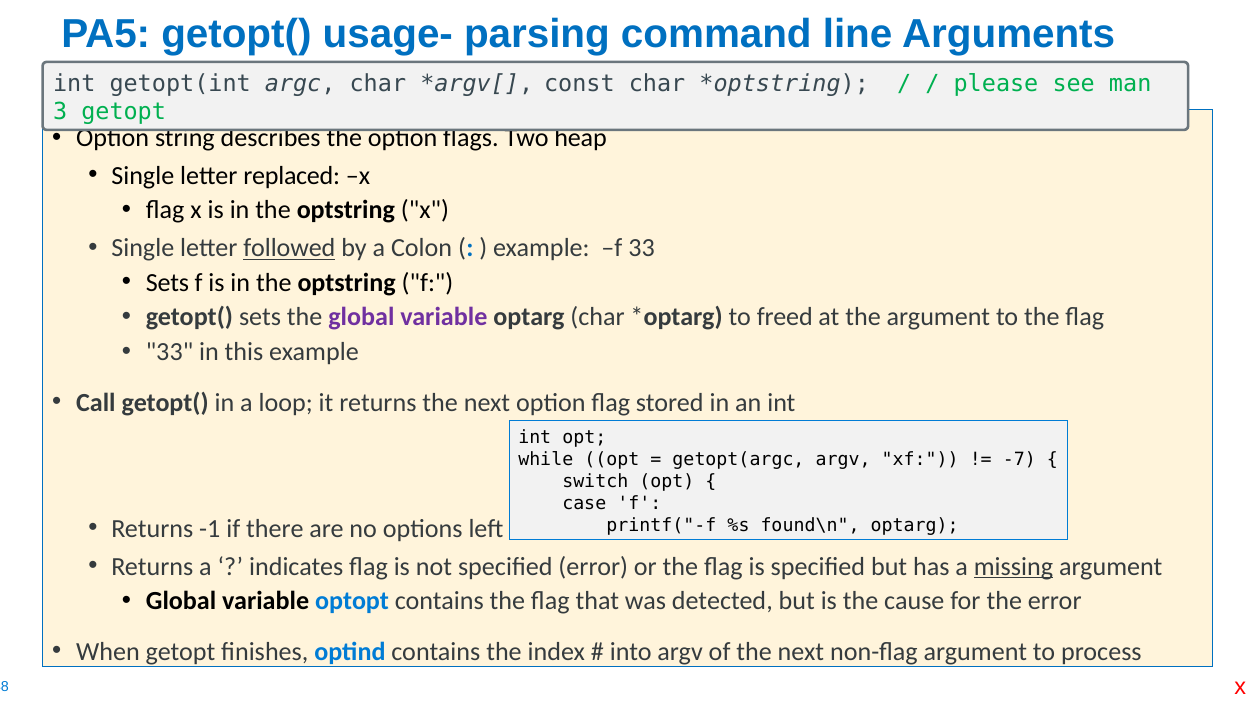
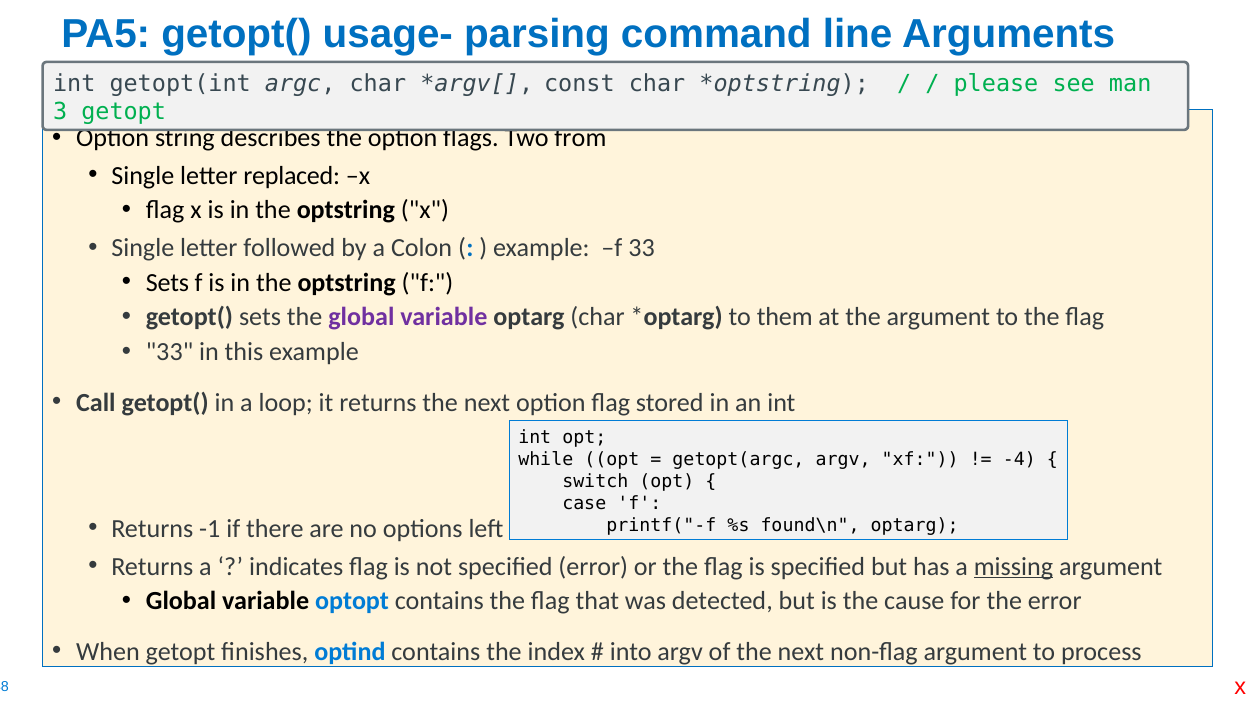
heap: heap -> from (580, 138)
followed underline: present -> none (289, 248)
freed: freed -> them (785, 317)
-7: -7 -> -4 (1019, 460)
